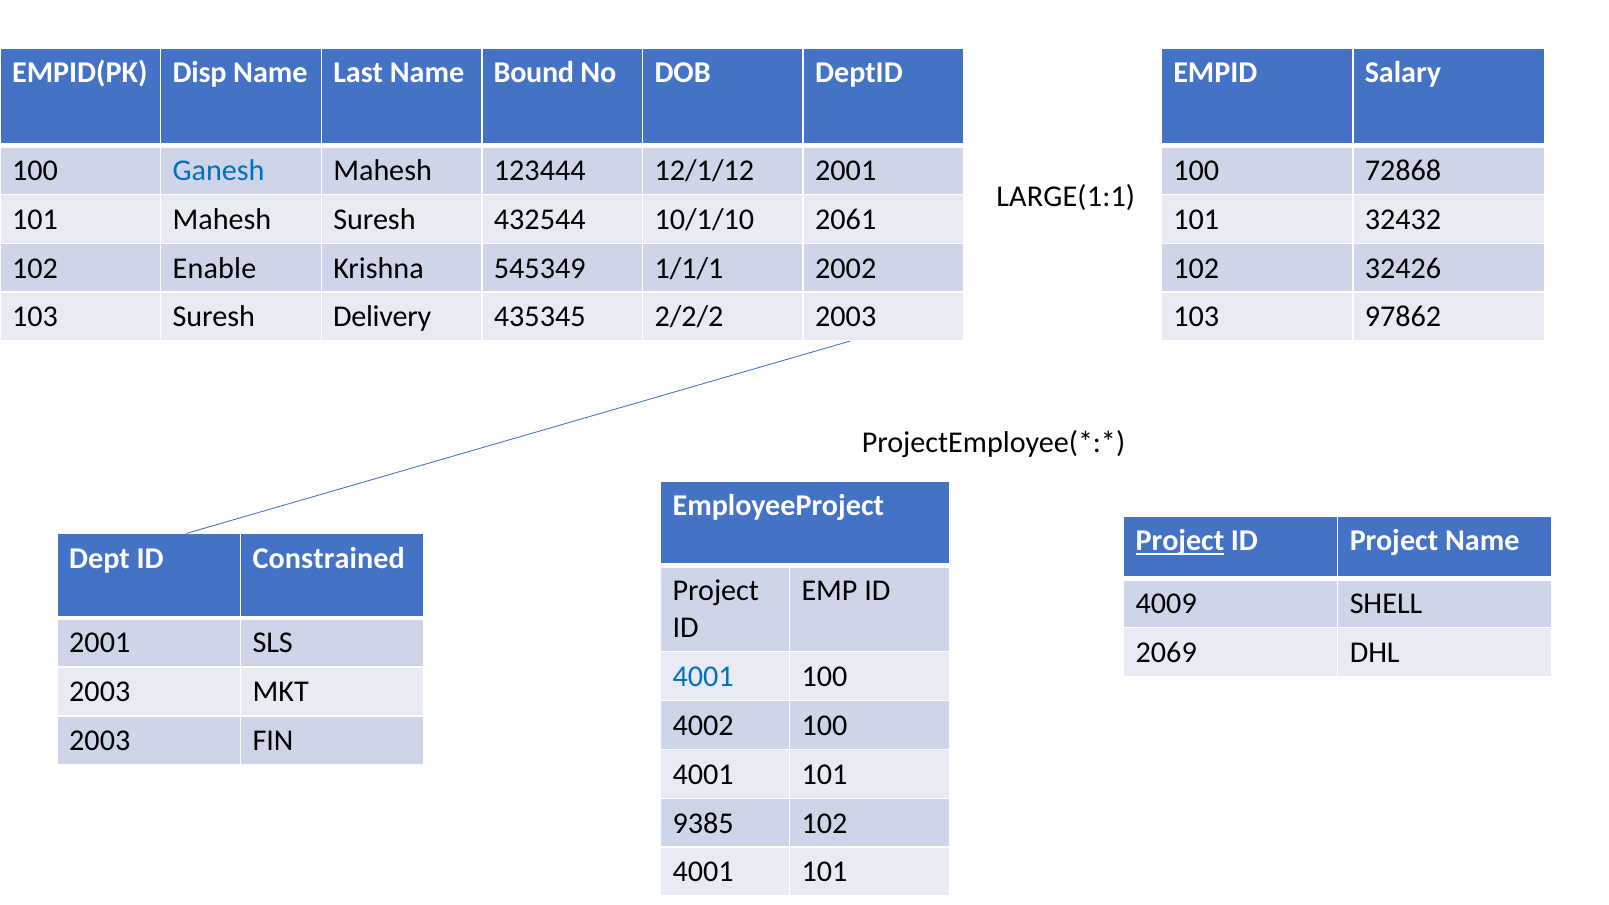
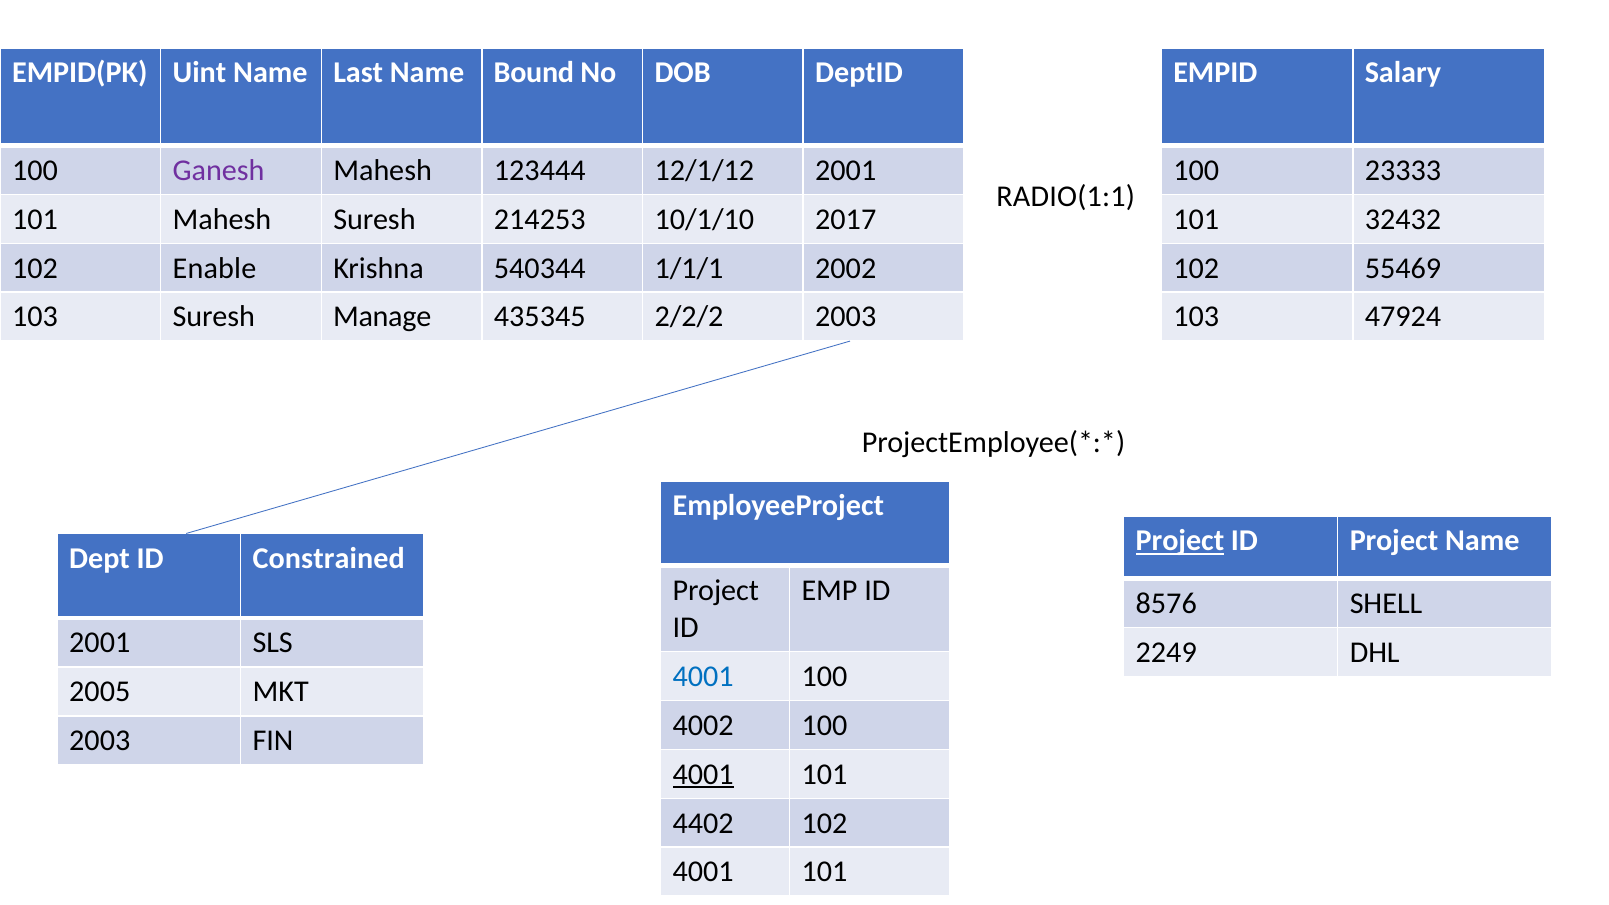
Disp: Disp -> Uint (200, 73)
Ganesh colour: blue -> purple (219, 170)
72868: 72868 -> 23333 (1403, 170)
LARGE(1:1: LARGE(1:1 -> RADIO(1:1 (1066, 196)
432544: 432544 -> 214253 (540, 219)
2061: 2061 -> 2017 (846, 219)
545349: 545349 -> 540344 (540, 268)
32426: 32426 -> 55469 (1403, 268)
Delivery: Delivery -> Manage (382, 317)
97862: 97862 -> 47924 (1403, 317)
4009: 4009 -> 8576 (1166, 603)
2069: 2069 -> 2249 (1166, 652)
2003: 2003 -> 2005 (100, 692)
4001 underline: none -> present (703, 774)
9385: 9385 -> 4402 (703, 823)
